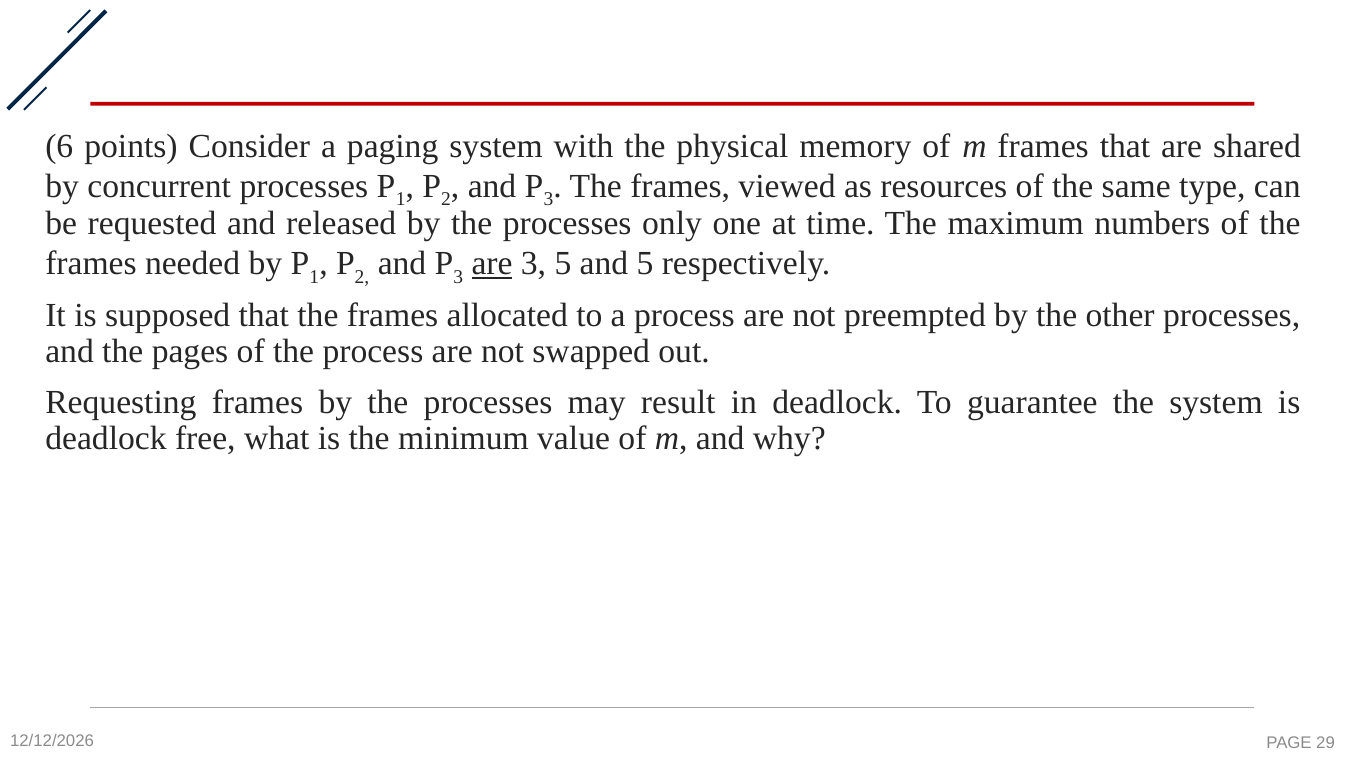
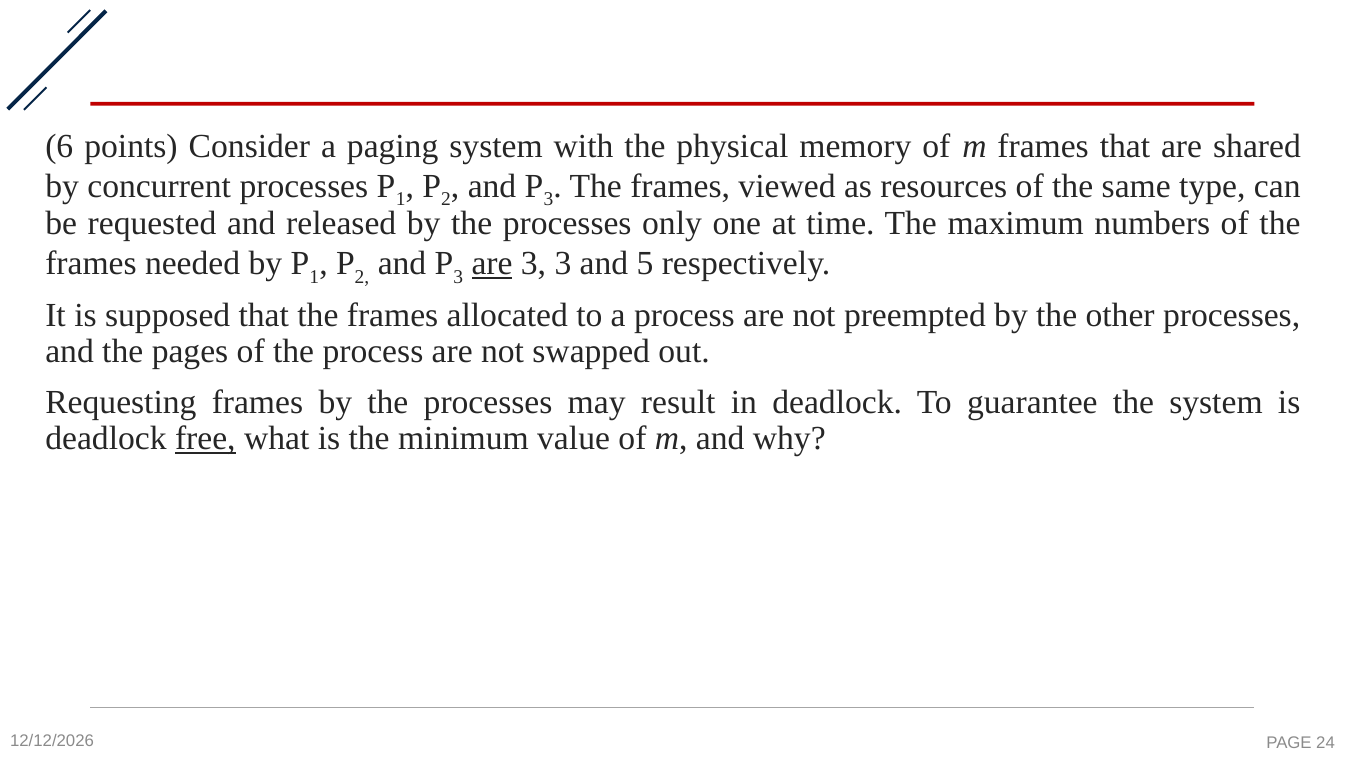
3 5: 5 -> 3 (563, 264)
free underline: none -> present (205, 438)
29: 29 -> 24 (1326, 743)
